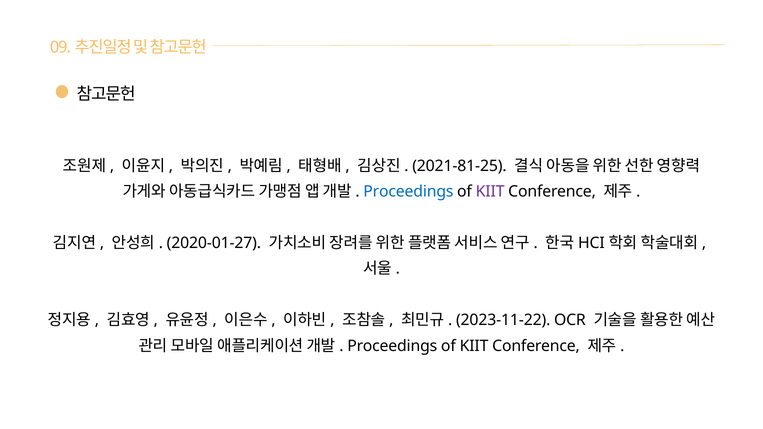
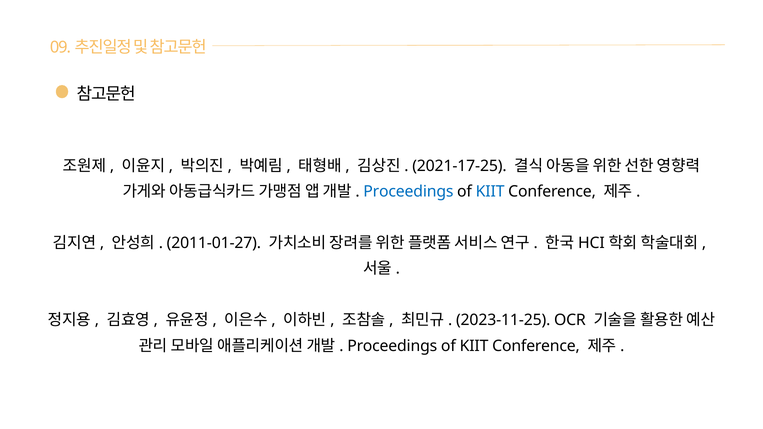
2021-81-25: 2021-81-25 -> 2021-17-25 (459, 166)
KIIT colour: purple -> blue (490, 192)
2020-01-27: 2020-01-27 -> 2011-01-27 (214, 243)
2023-11-22: 2023-11-22 -> 2023-11-25 (503, 320)
